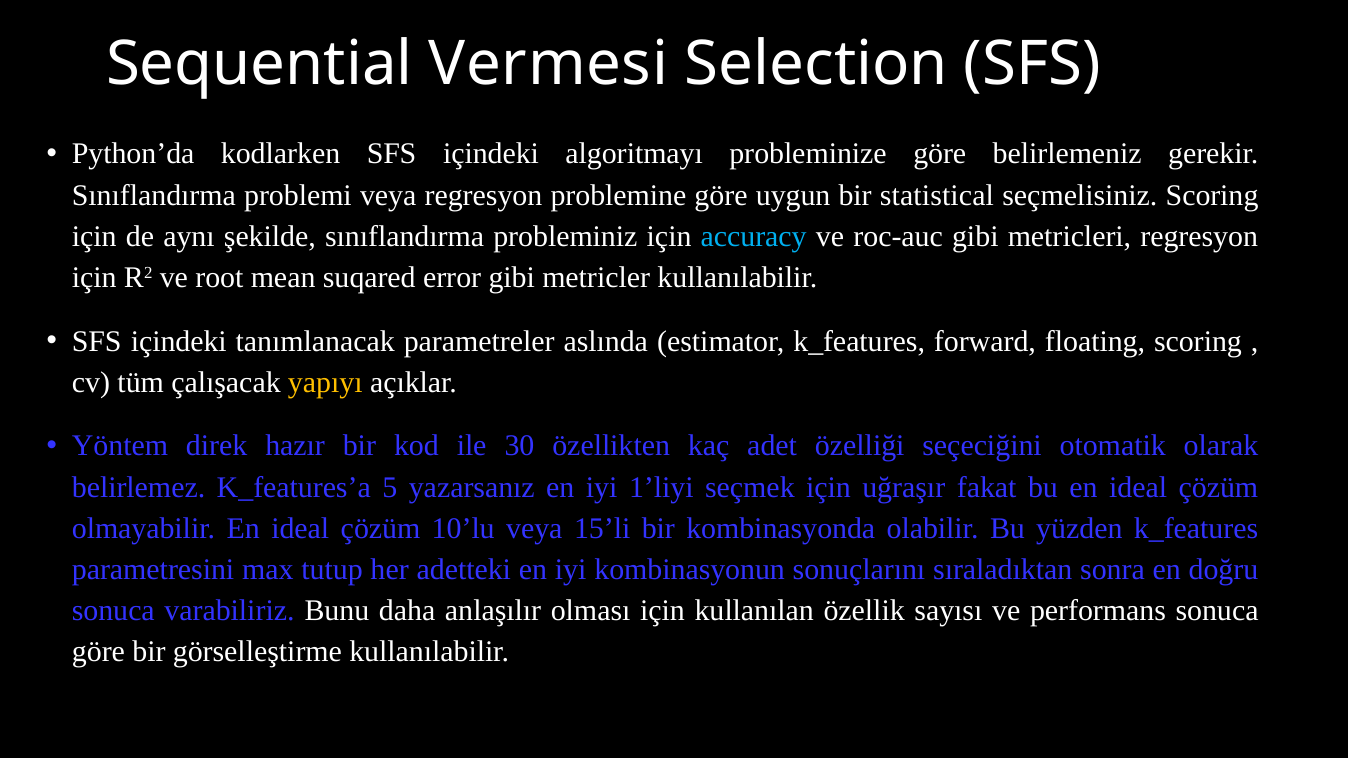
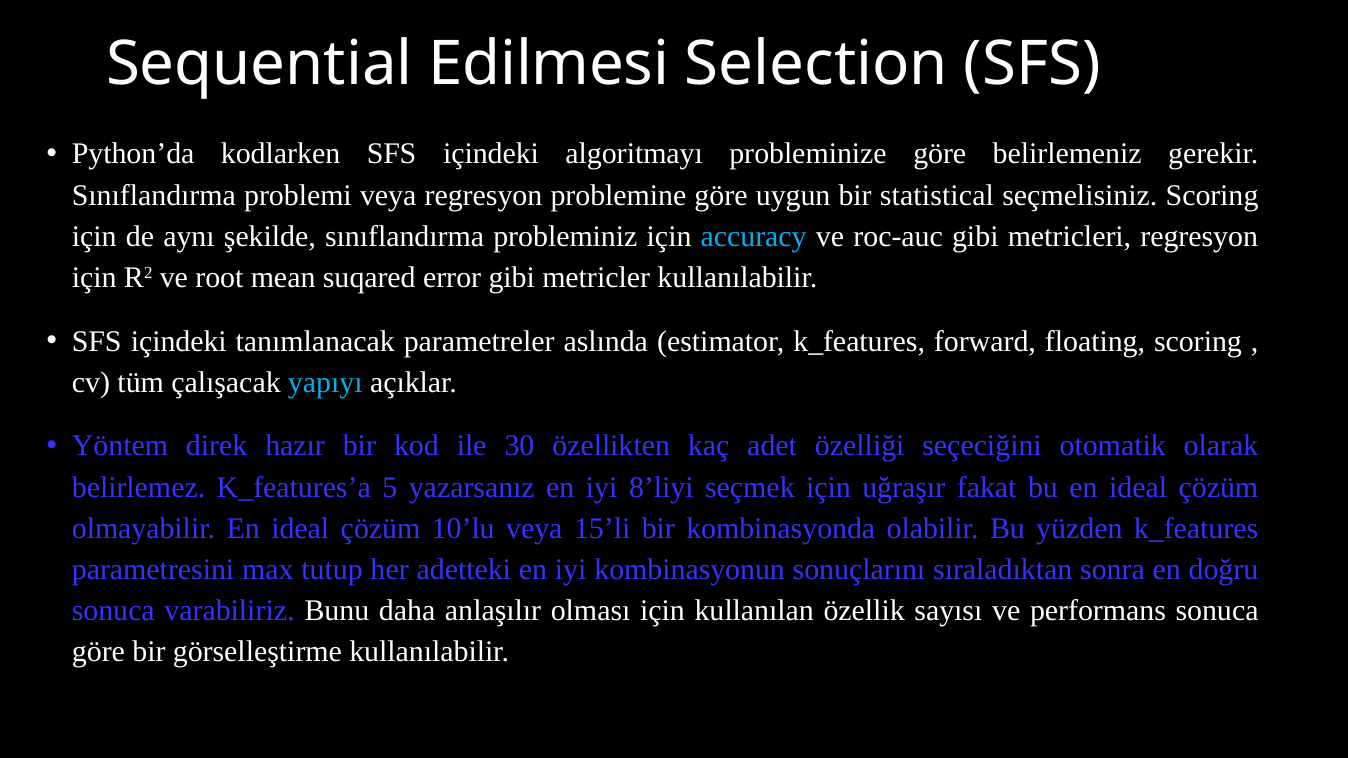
Vermesi: Vermesi -> Edilmesi (549, 64)
yapıyı colour: yellow -> light blue (325, 383)
1’liyi: 1’liyi -> 8’liyi (661, 487)
